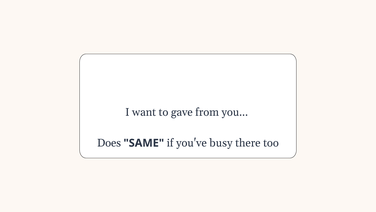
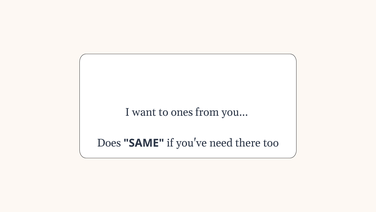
gave: gave -> ones (182, 112)
busy: busy -> need (221, 143)
